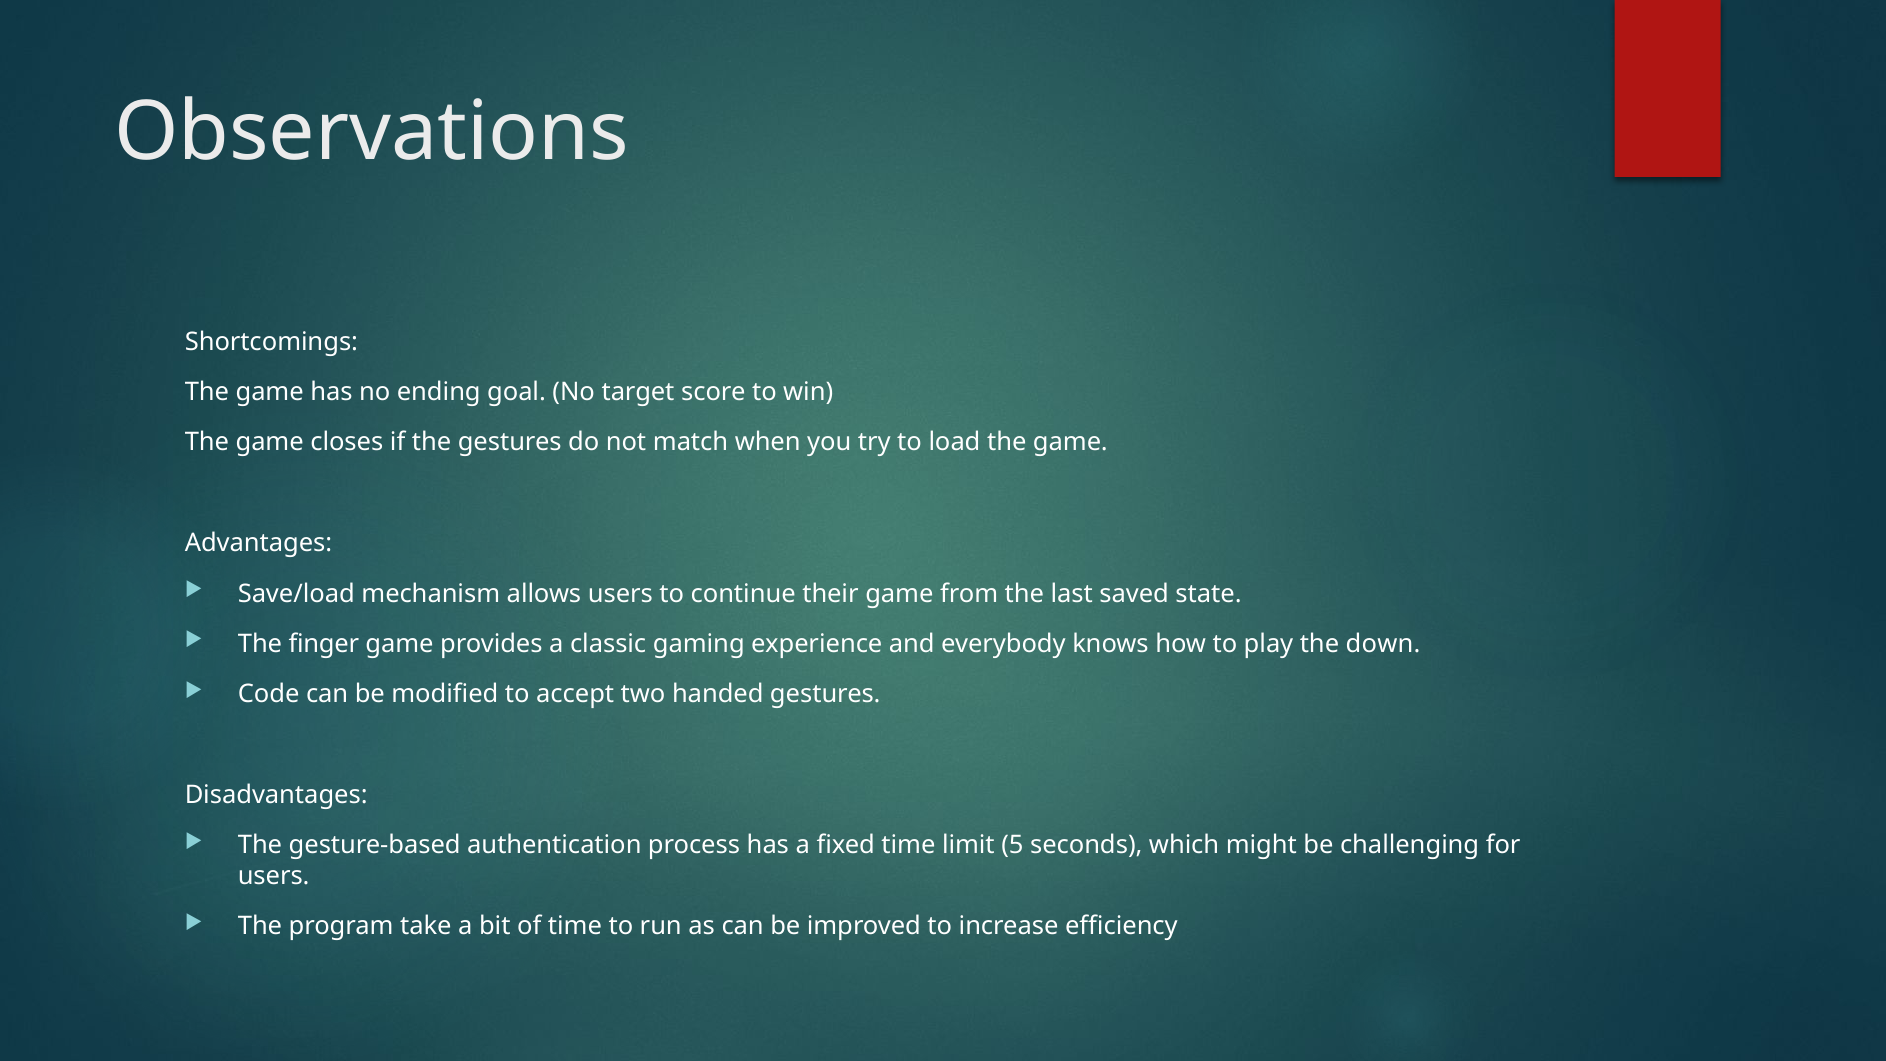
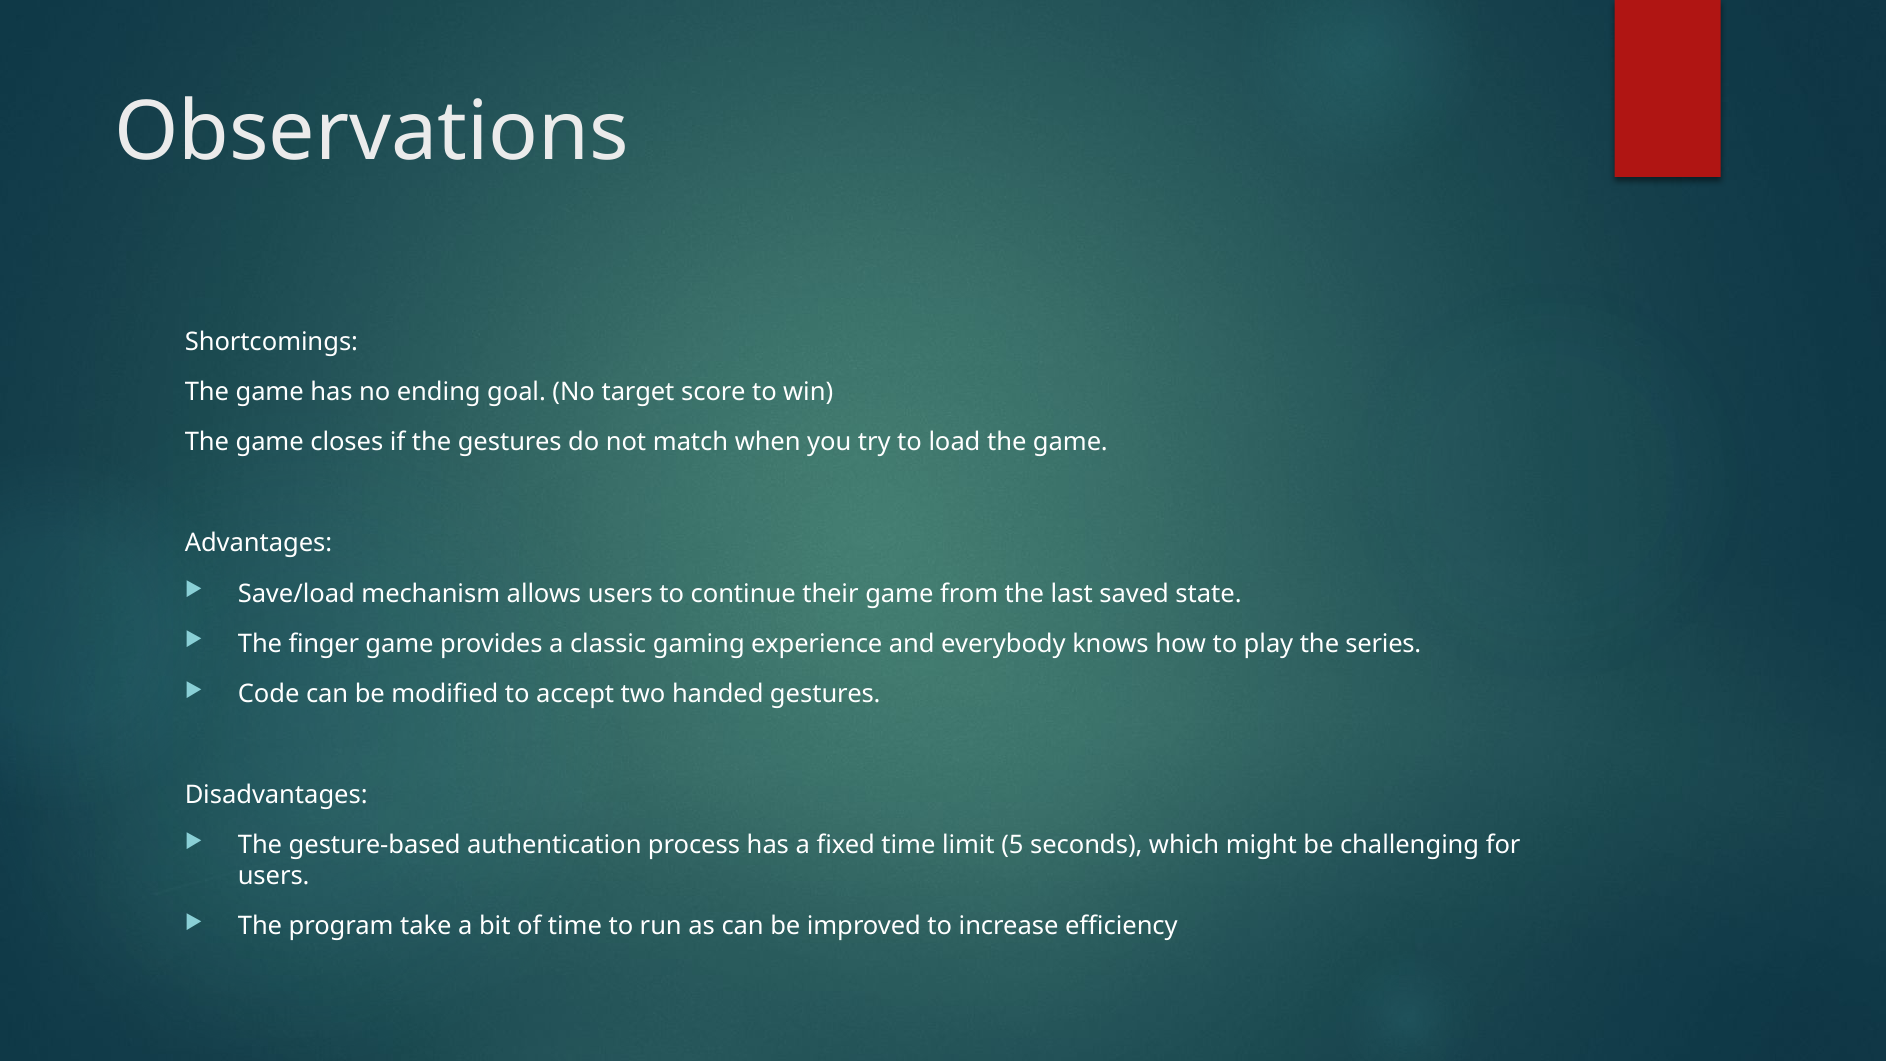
down: down -> series (1383, 644)
